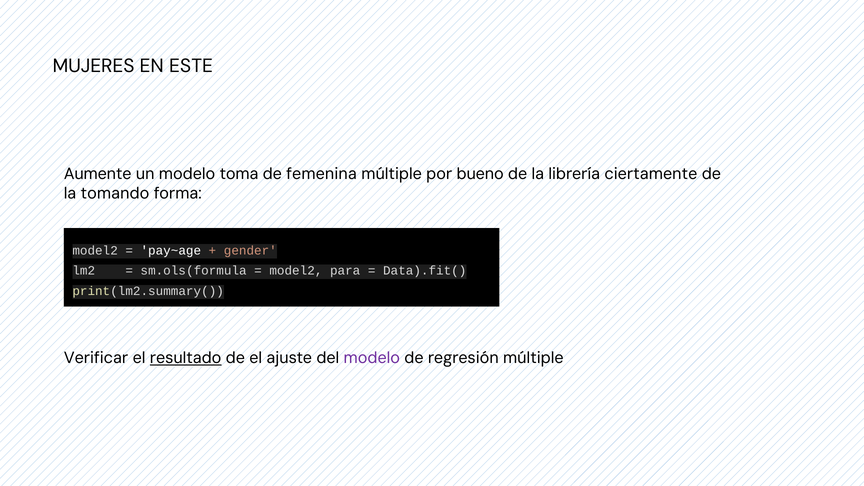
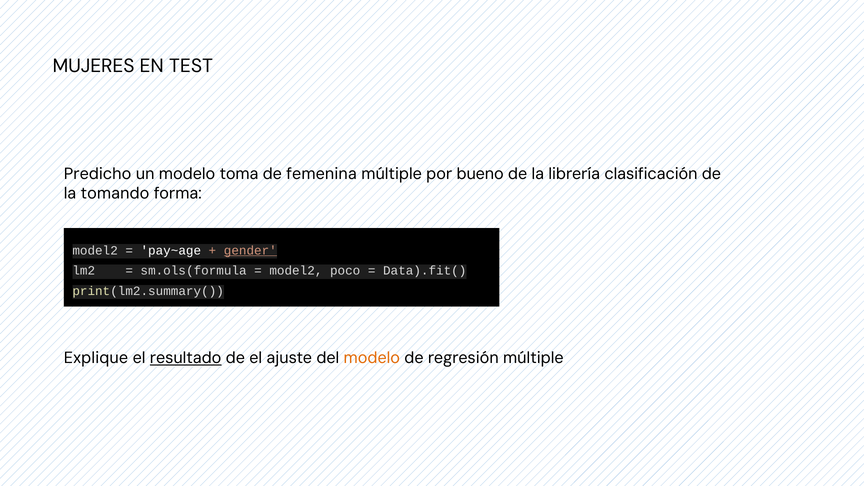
ESTE: ESTE -> TEST (191, 66)
Aumente: Aumente -> Predicho (98, 174)
ciertamente: ciertamente -> clasificación (651, 174)
gender underline: none -> present (250, 250)
para: para -> poco (345, 271)
Verificar: Verificar -> Explique (96, 358)
modelo colour: purple -> orange (372, 358)
